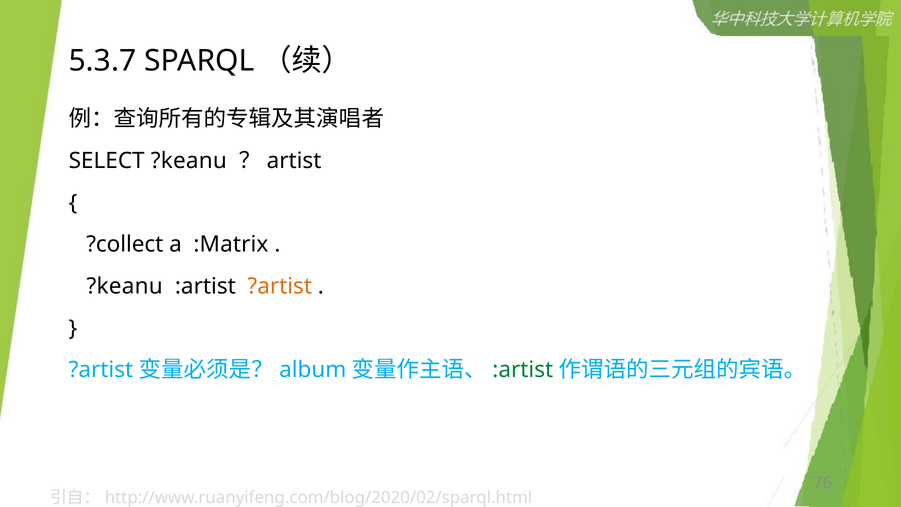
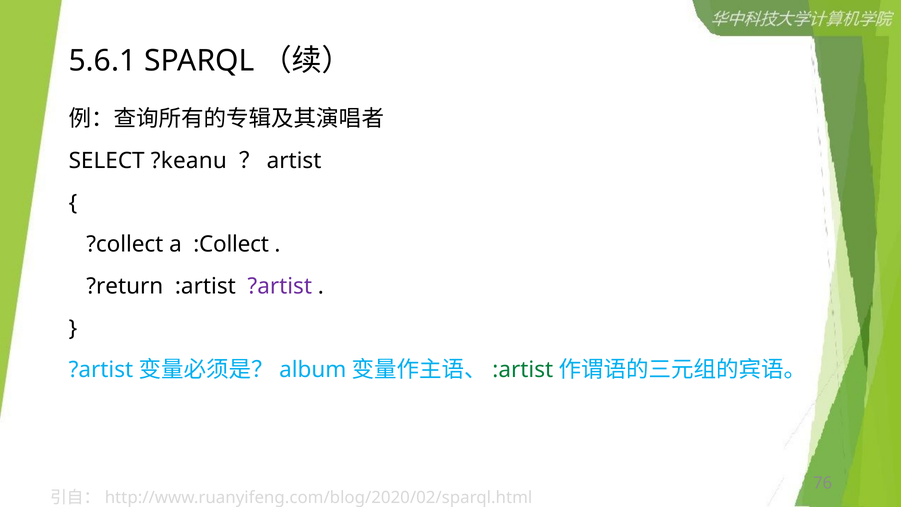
5.3.7: 5.3.7 -> 5.6.1 (103, 61)
:Matrix: :Matrix -> :Collect (231, 244)
?keanu: ?keanu -> ?return (125, 286)
?artist colour: orange -> purple (280, 286)
